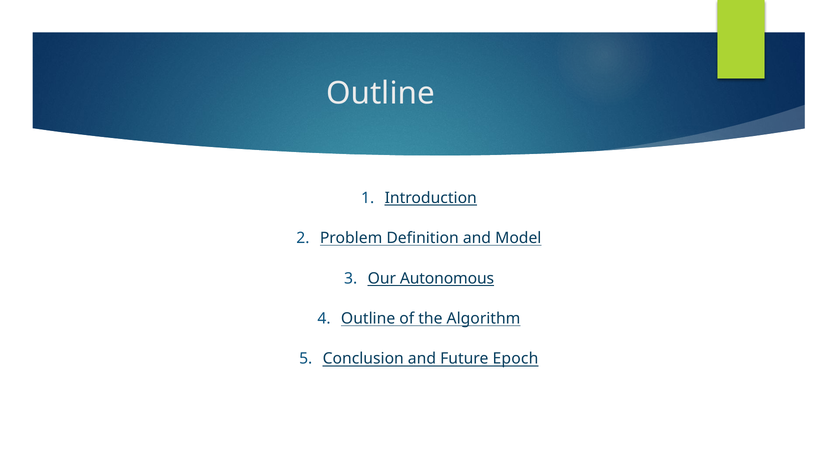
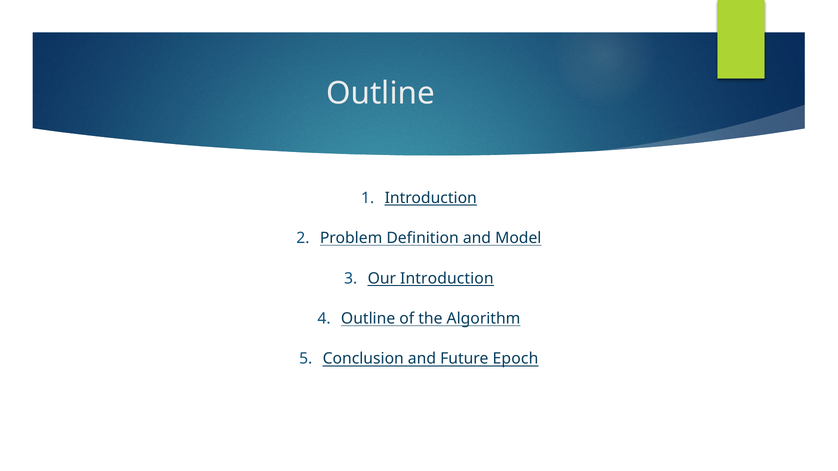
Our Autonomous: Autonomous -> Introduction (447, 279)
